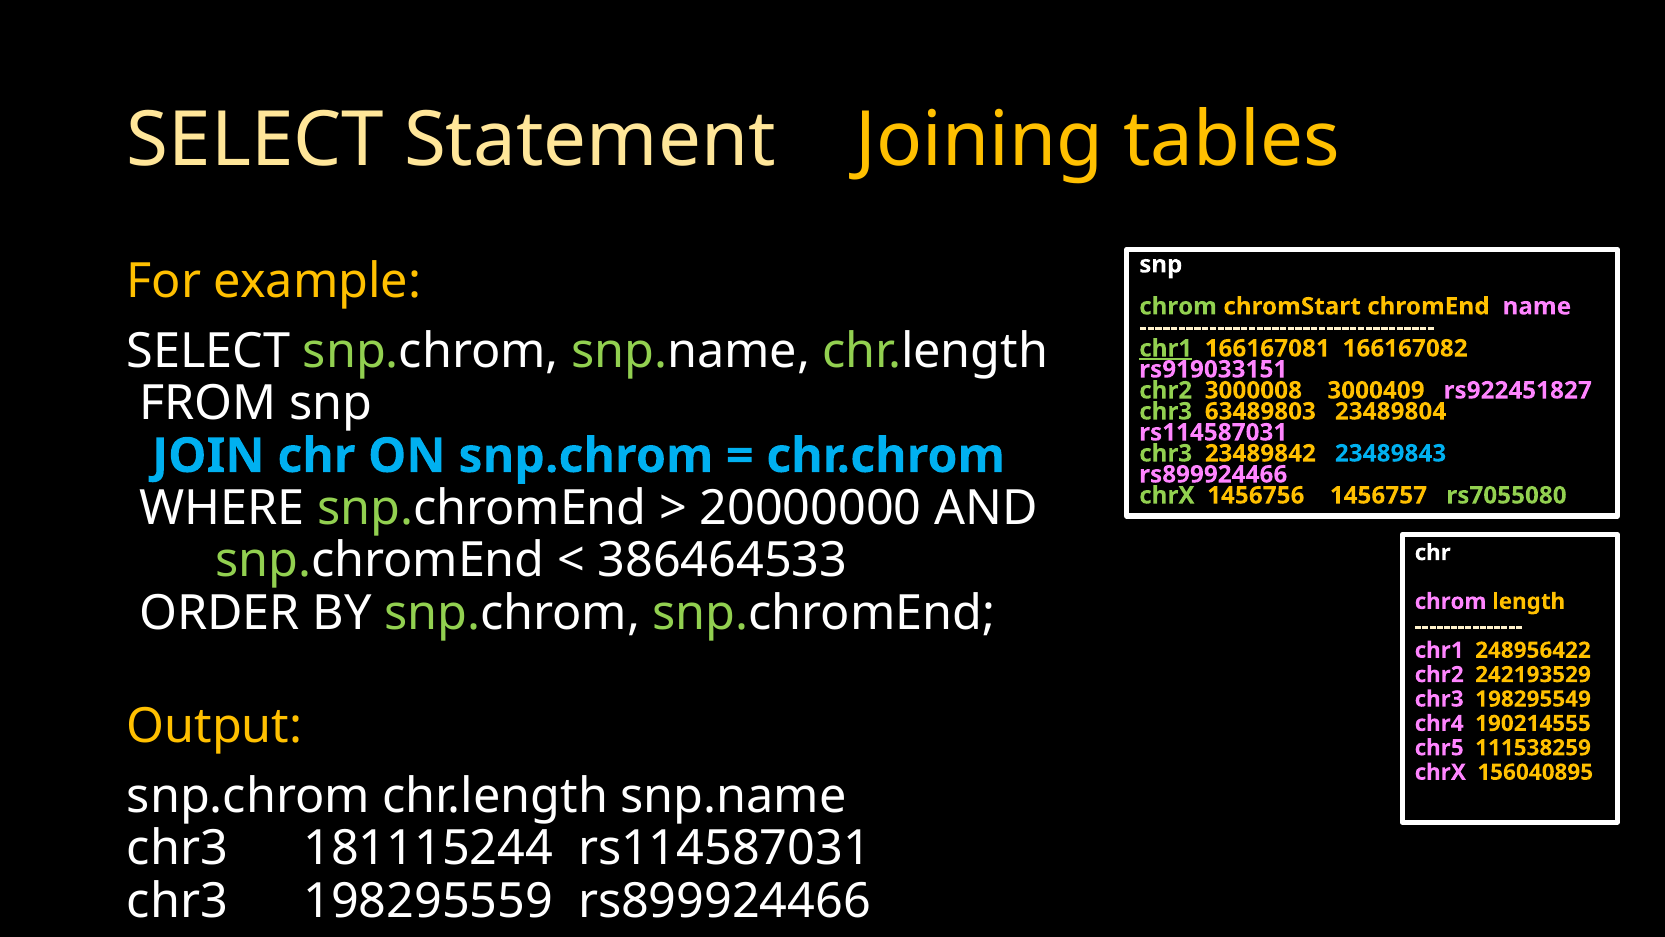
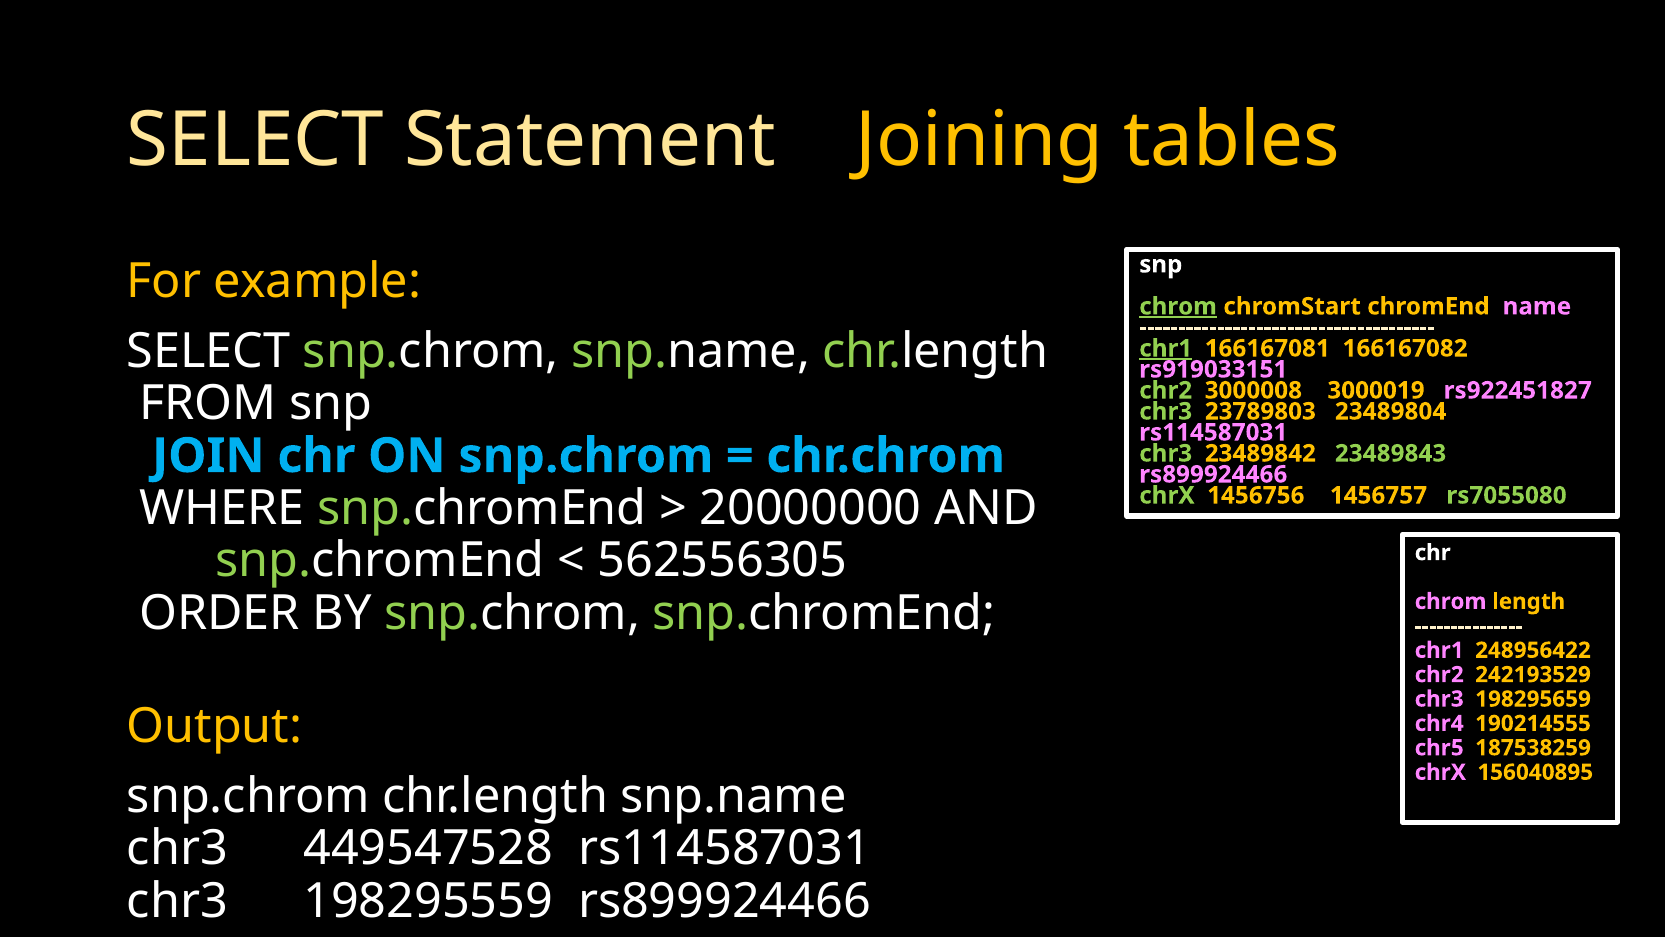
chrom underline: none -> present (1178, 306)
3000409: 3000409 -> 3000019 (1376, 390)
63489803: 63489803 -> 23789803 (1260, 411)
23489843 colour: light blue -> light green (1391, 453)
386464533: 386464533 -> 562556305 (723, 561)
198295549: 198295549 -> 198295659 (1533, 699)
111538259: 111538259 -> 187538259 (1533, 748)
181115244: 181115244 -> 449547528 (428, 848)
